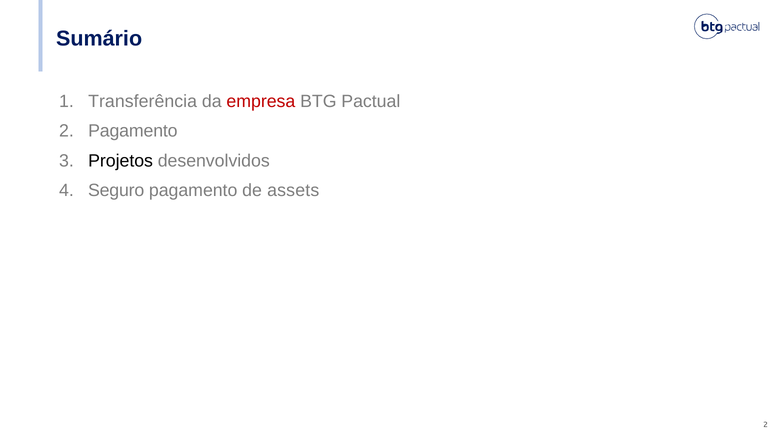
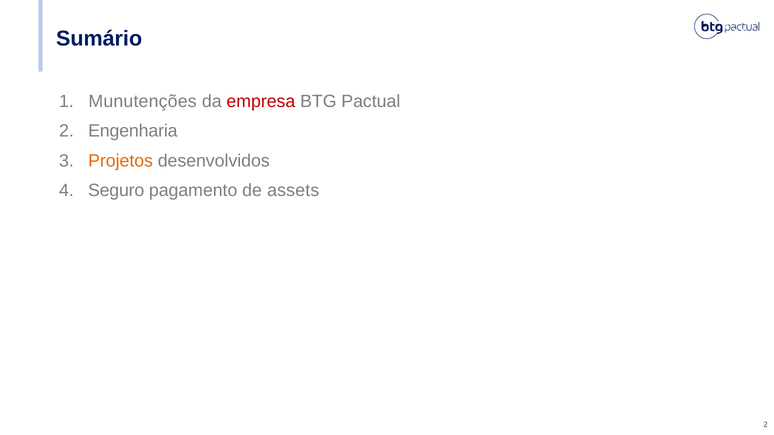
Transferência: Transferência -> Munutenções (143, 101)
2 Pagamento: Pagamento -> Engenharia (133, 131)
Projetos colour: black -> orange (121, 161)
